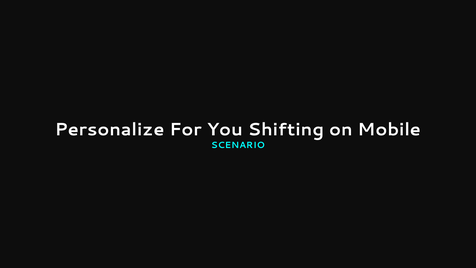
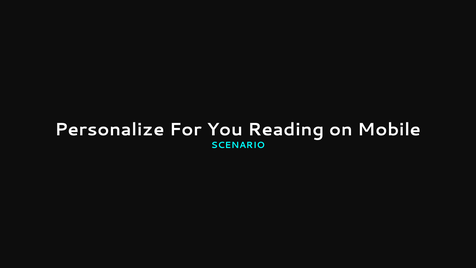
Shifting: Shifting -> Reading (286, 130)
